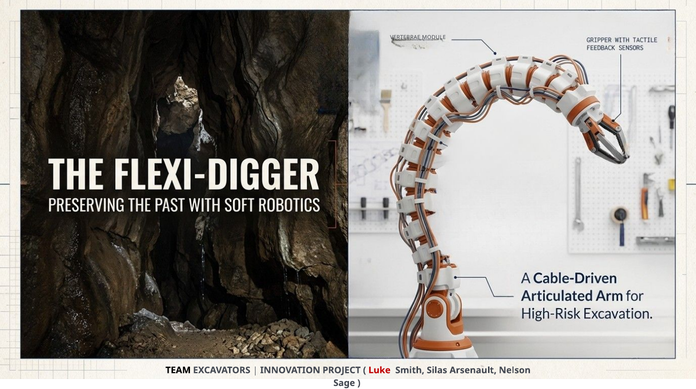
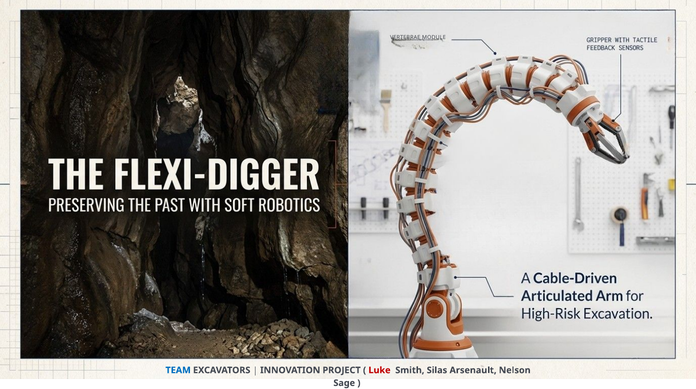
TEAM colour: black -> blue (178, 370)
